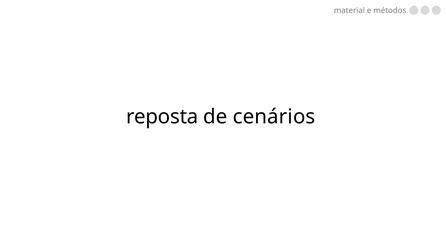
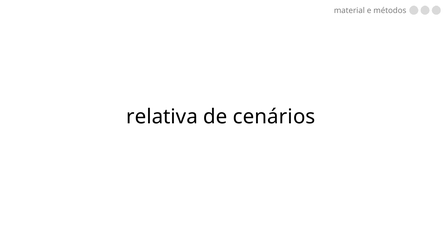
reposta: reposta -> relativa (162, 117)
